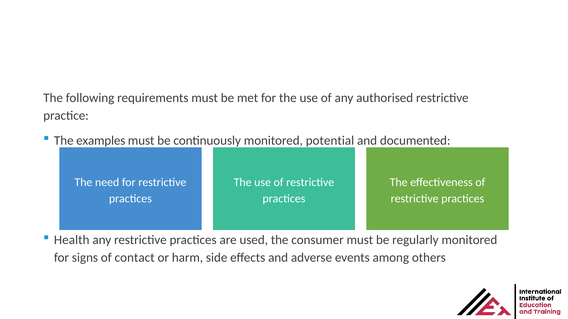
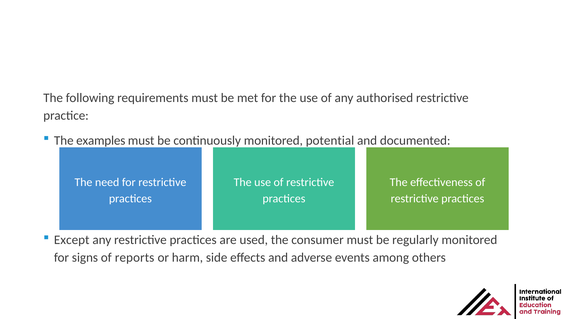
Health: Health -> Except (72, 240)
contact: contact -> reports (135, 258)
